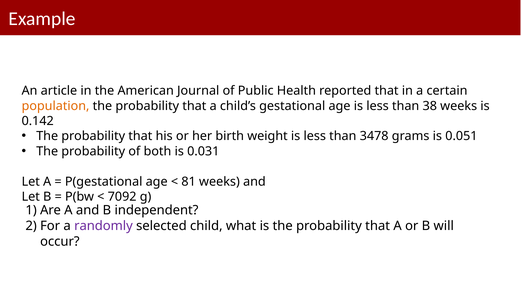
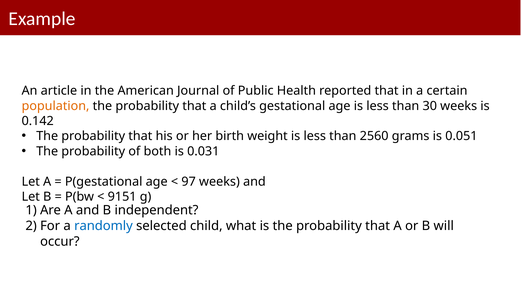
38: 38 -> 30 (430, 106)
3478: 3478 -> 2560 (374, 136)
81: 81 -> 97 (189, 182)
7092: 7092 -> 9151 (122, 197)
randomly colour: purple -> blue (103, 226)
